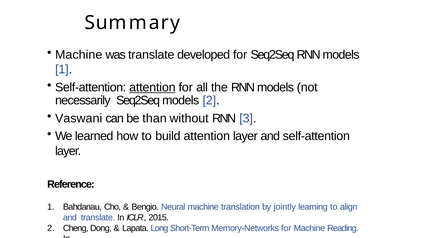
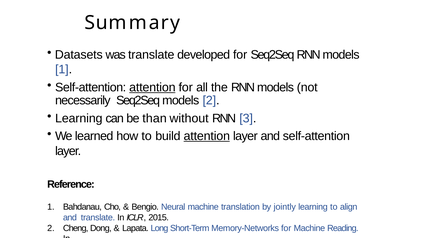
Machine: Machine -> Datasets (79, 55)
Vaswani: Vaswani -> Learning (79, 118)
attention underline: none -> present (207, 136)
